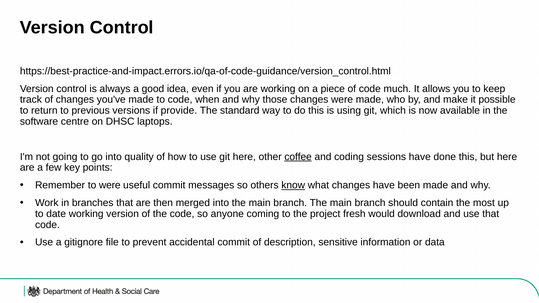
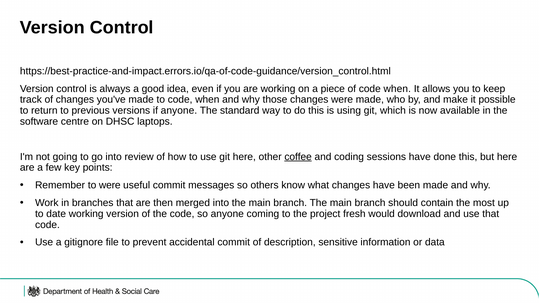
of code much: much -> when (397, 89)
if provide: provide -> anyone (179, 111)
quality: quality -> review (139, 157)
know underline: present -> none (293, 185)
